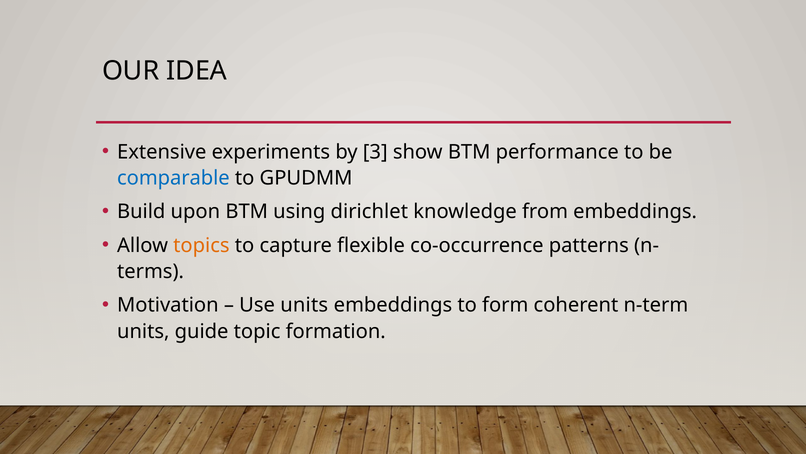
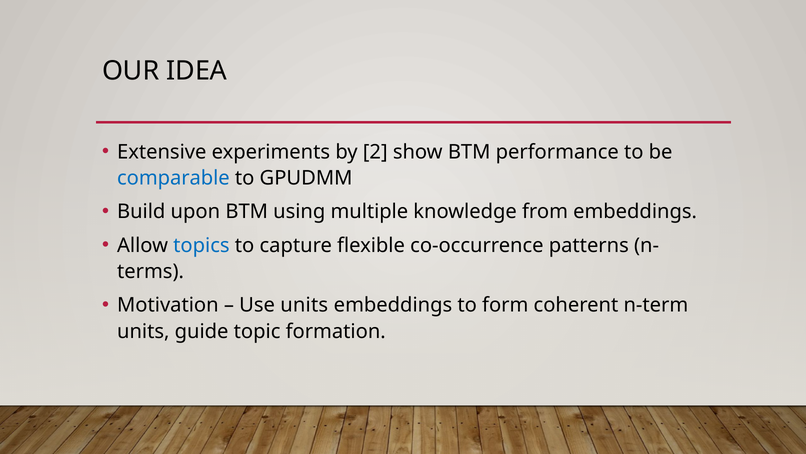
3: 3 -> 2 (375, 152)
dirichlet: dirichlet -> multiple (369, 211)
topics colour: orange -> blue (201, 245)
